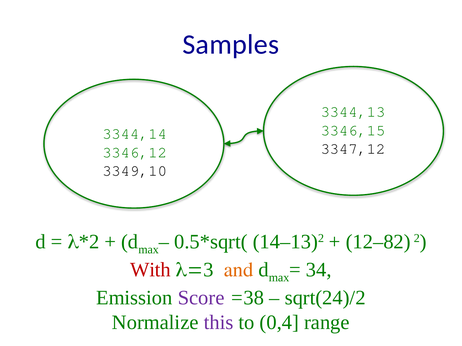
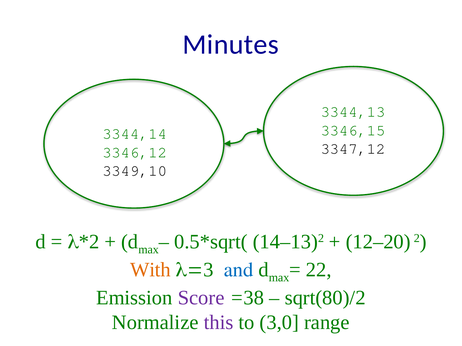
Samples: Samples -> Minutes (231, 45)
12–82: 12–82 -> 12–20 (378, 242)
With colour: red -> orange (151, 270)
and colour: orange -> blue (239, 270)
34: 34 -> 22 (319, 270)
sqrt(24)/2: sqrt(24)/2 -> sqrt(80)/2 (325, 298)
0,4: 0,4 -> 3,0 (279, 323)
